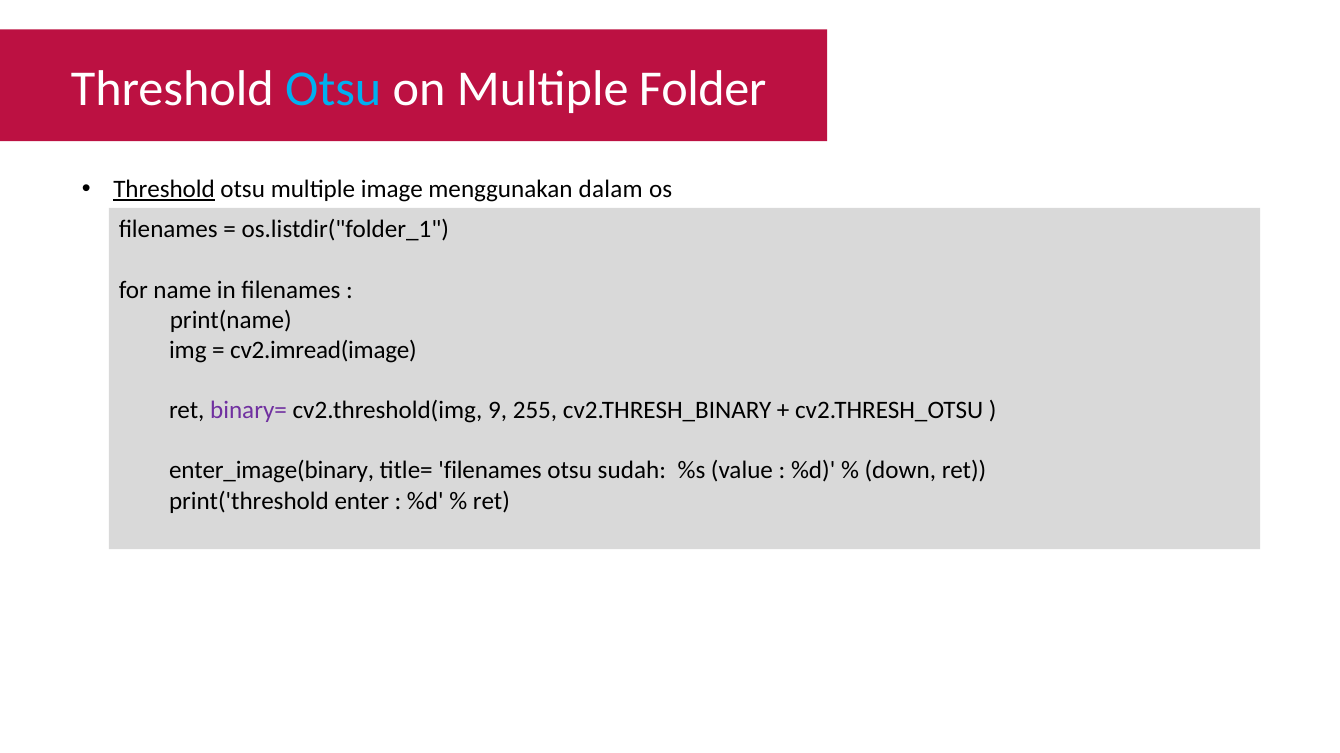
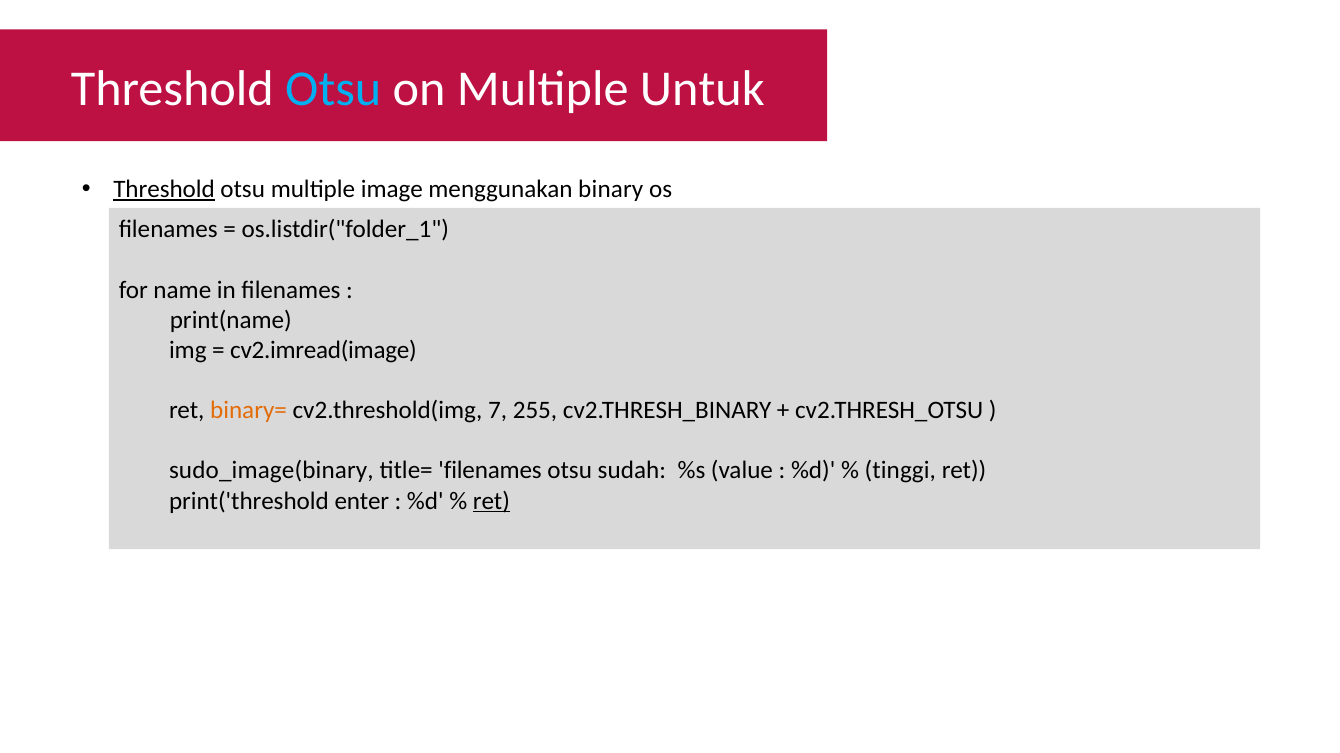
Folder: Folder -> Untuk (702, 89)
dalam: dalam -> binary (611, 189)
binary= colour: purple -> orange (249, 411)
9: 9 -> 7 (498, 411)
enter_image(binary: enter_image(binary -> sudo_image(binary (271, 471)
down: down -> tinggi (900, 471)
ret underline: none -> present (491, 501)
